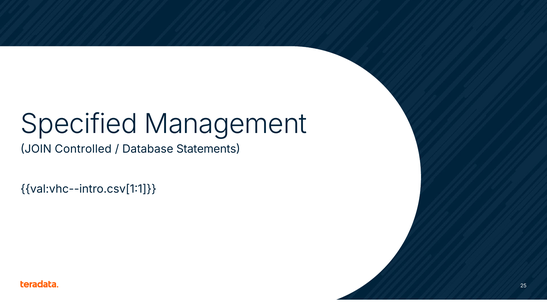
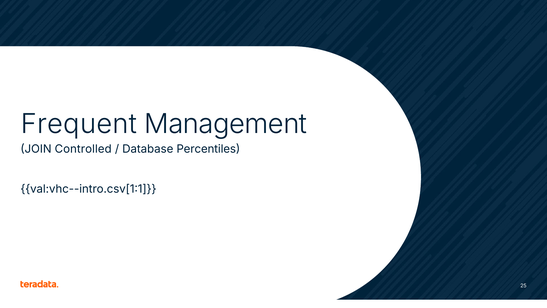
Specified: Specified -> Frequent (79, 124)
Statements: Statements -> Percentiles (208, 149)
